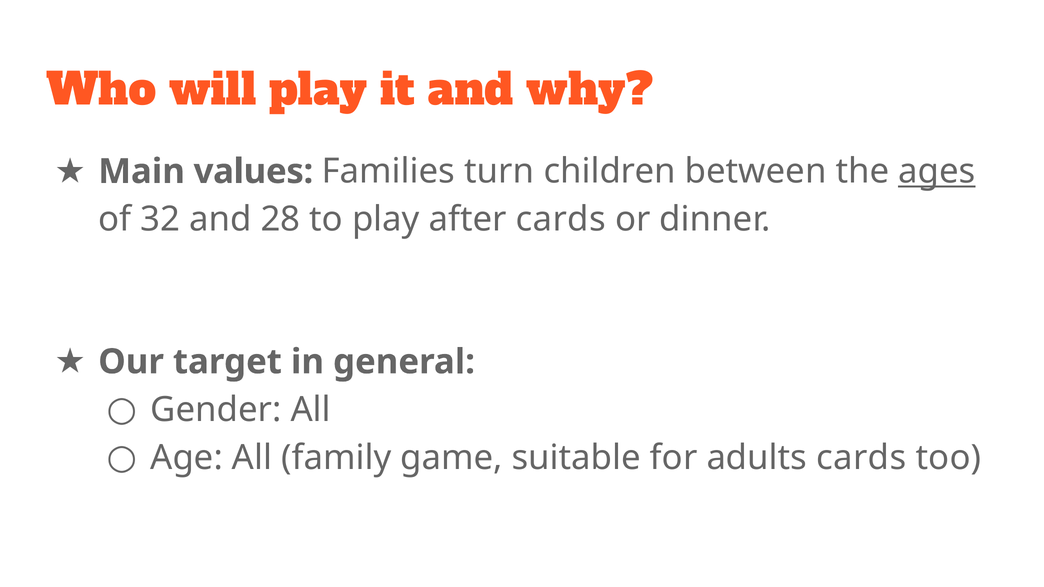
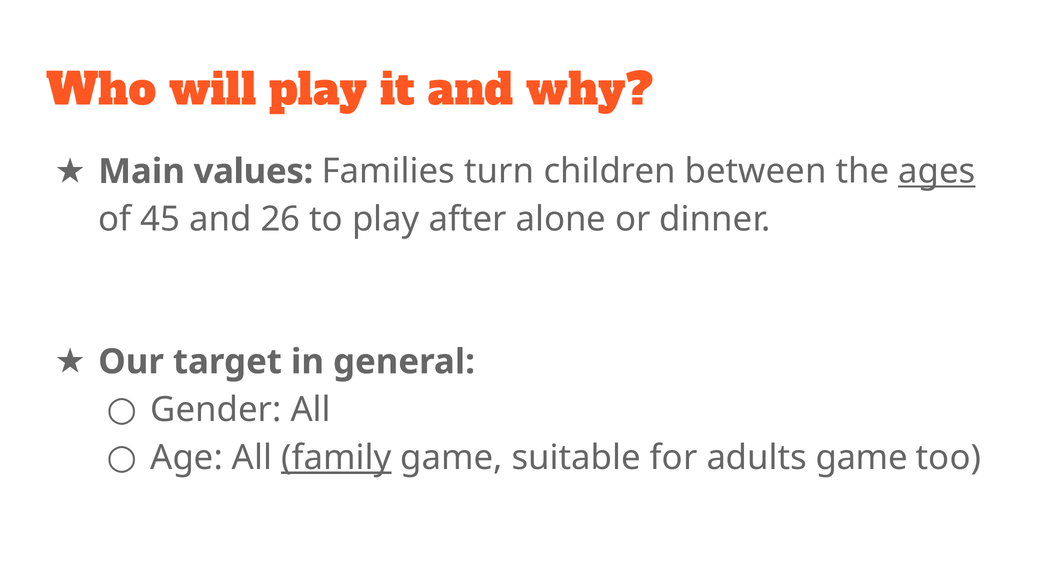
32: 32 -> 45 (160, 220)
28: 28 -> 26 (280, 220)
after cards: cards -> alone (561, 220)
family underline: none -> present (336, 458)
adults cards: cards -> game (862, 458)
